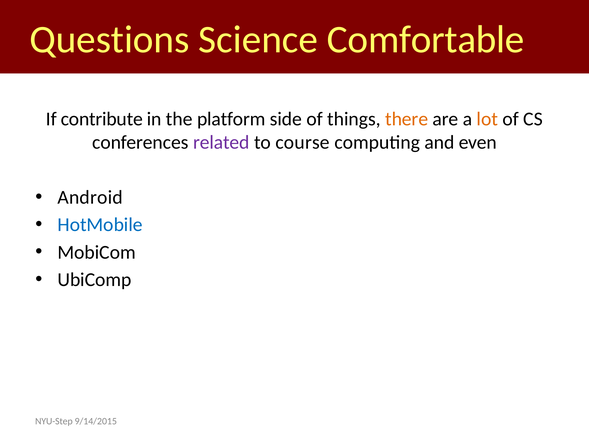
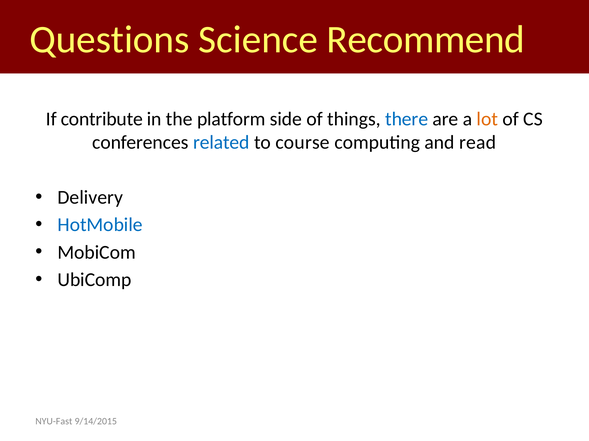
Comfortable: Comfortable -> Recommend (426, 40)
there colour: orange -> blue (407, 119)
related colour: purple -> blue (221, 143)
even: even -> read (478, 143)
Android: Android -> Delivery (90, 198)
NYU-Step: NYU-Step -> NYU-Fast (54, 422)
